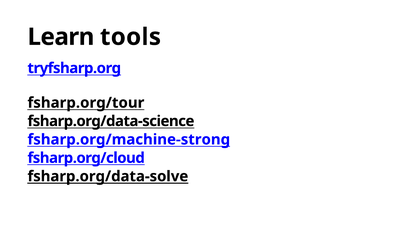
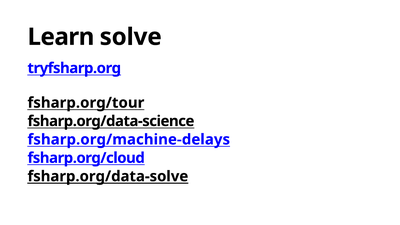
tools: tools -> solve (131, 37)
fsharp.org/machine-strong: fsharp.org/machine-strong -> fsharp.org/machine-delays (129, 140)
